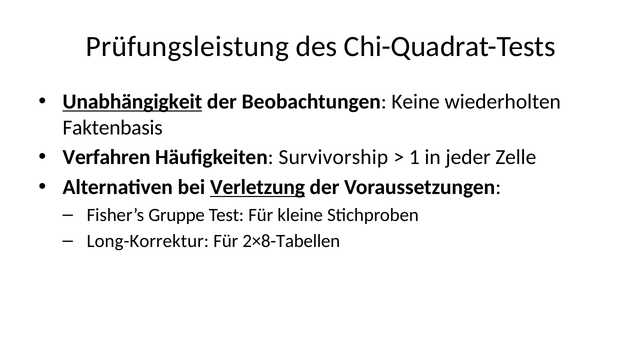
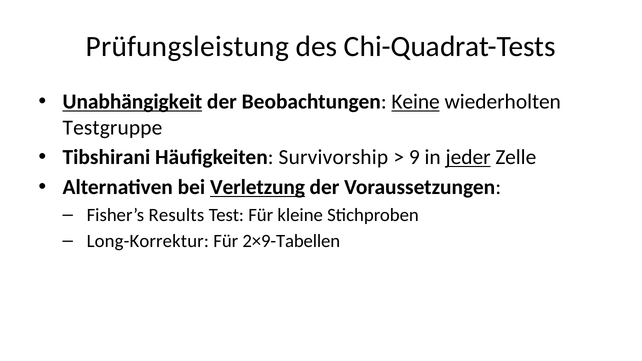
Keine underline: none -> present (416, 102)
Faktenbasis: Faktenbasis -> Testgruppe (112, 128)
Verfahren: Verfahren -> Tibshirani (106, 157)
1: 1 -> 9 (414, 157)
jeder underline: none -> present (468, 157)
Gruppe: Gruppe -> Results (176, 215)
2×8-Tabellen: 2×8-Tabellen -> 2×9-Tabellen (291, 241)
